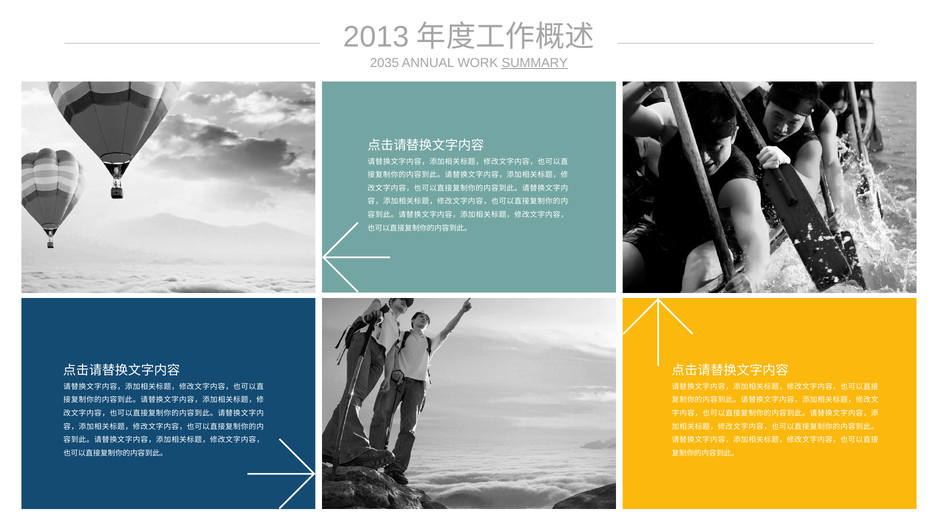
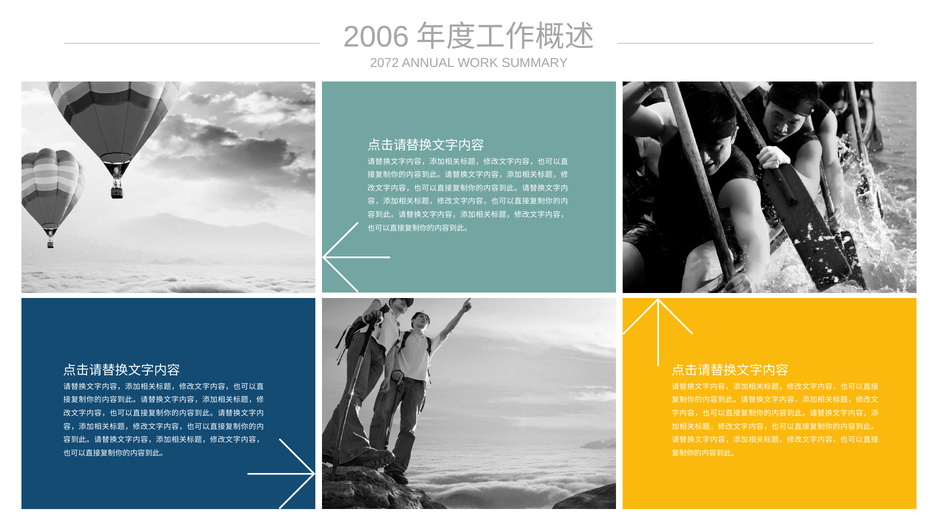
2013: 2013 -> 2006 (376, 37)
2035: 2035 -> 2072 (384, 63)
SUMMARY underline: present -> none (535, 63)
